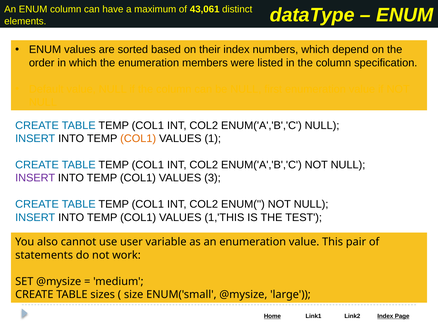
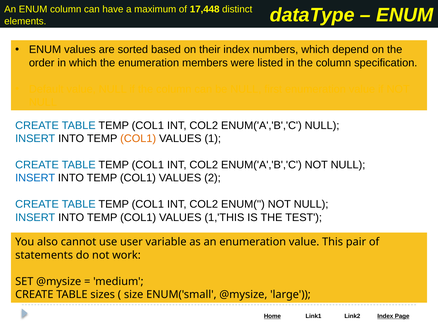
43,061: 43,061 -> 17,448 (205, 9)
INSERT colour: purple -> blue (35, 178)
3: 3 -> 2 (213, 178)
